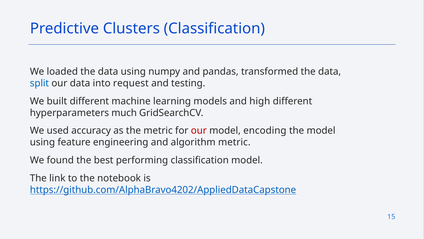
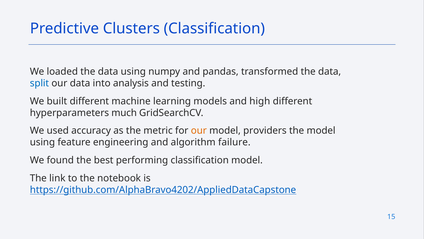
request: request -> analysis (131, 83)
our colour: red -> orange (199, 130)
encoding: encoding -> providers (265, 130)
algorithm metric: metric -> failure (234, 142)
